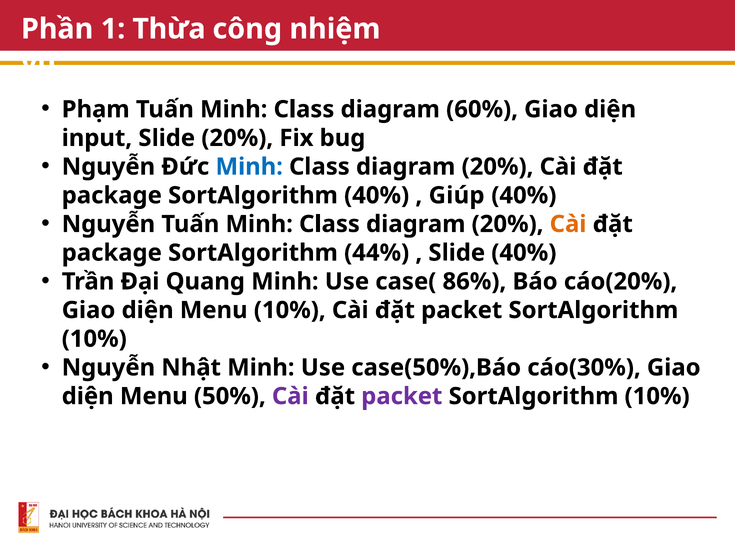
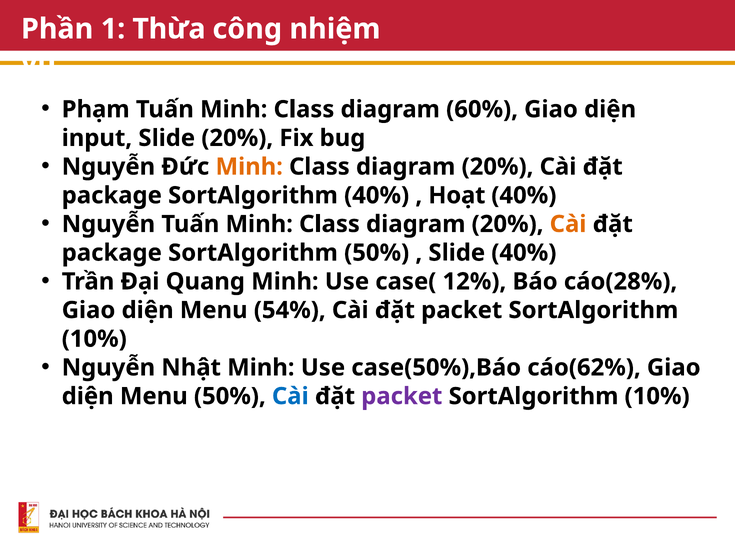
Minh colour: blue -> orange (249, 167)
Giúp: Giúp -> Hoạt (457, 196)
SortAlgorithm 44%: 44% -> 50% (377, 253)
86%: 86% -> 12% (474, 282)
cáo(20%: cáo(20% -> cáo(28% (621, 282)
10%: 10% -> 54% (290, 310)
cáo(30%: cáo(30% -> cáo(62% (584, 368)
Cài colour: purple -> blue (290, 396)
